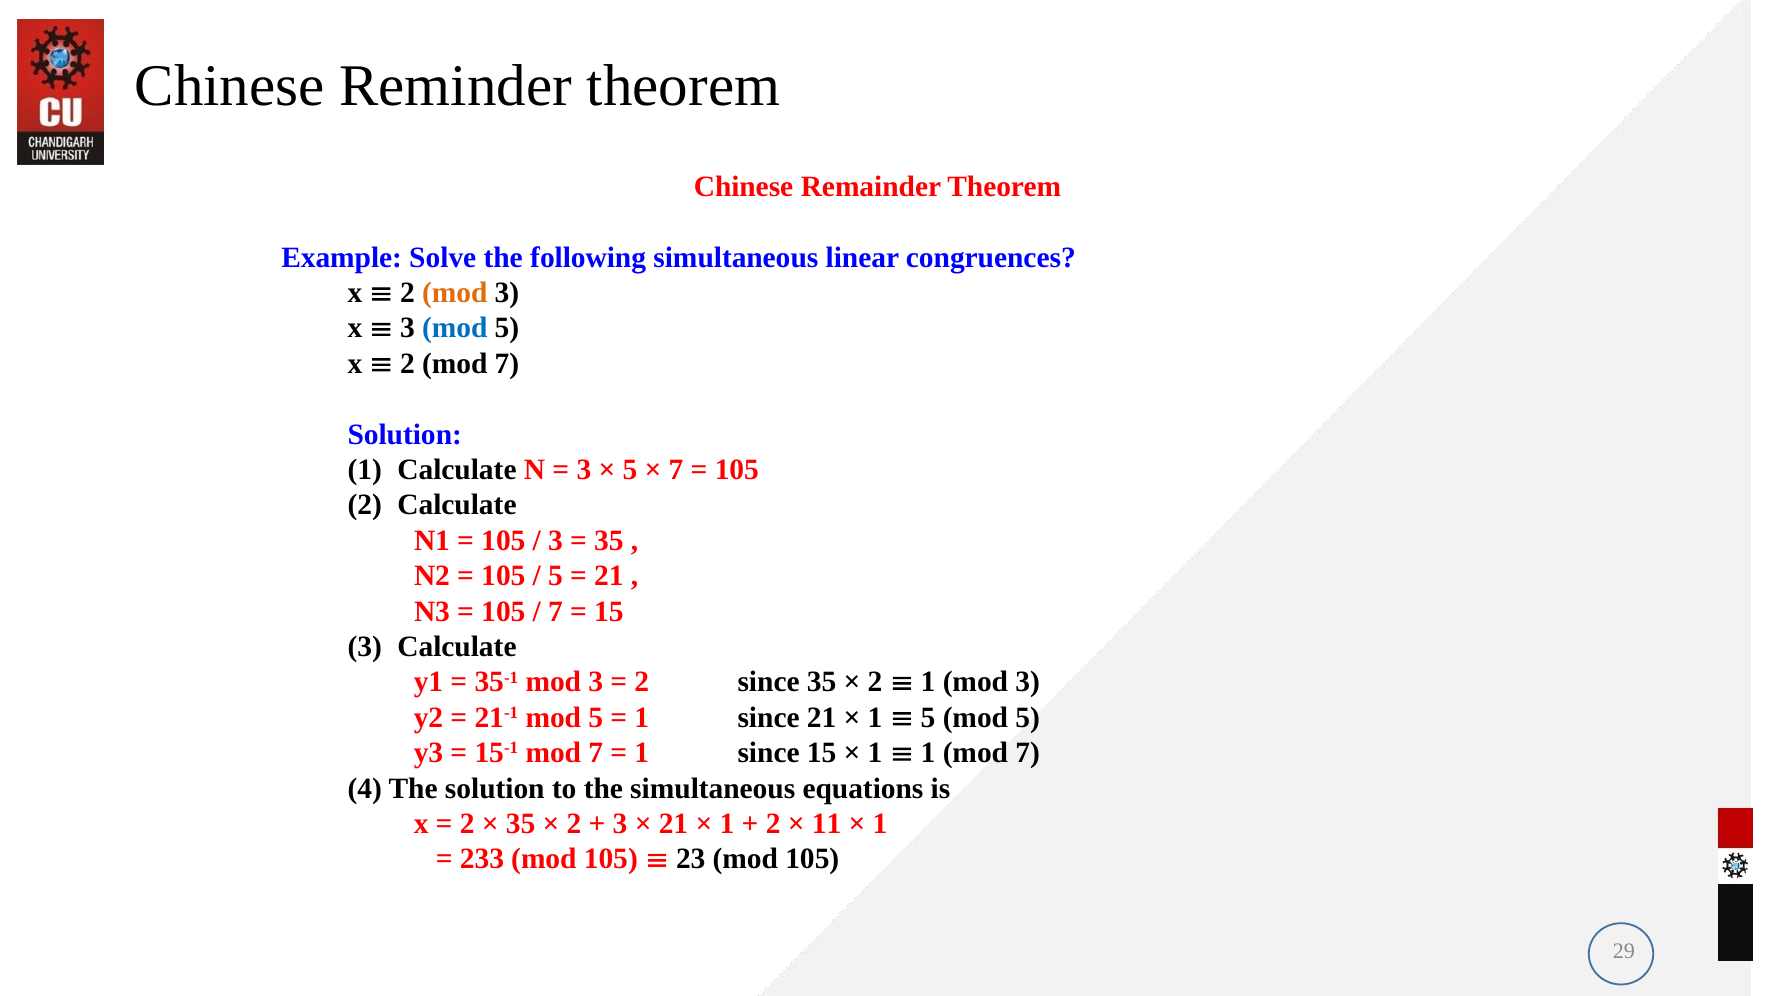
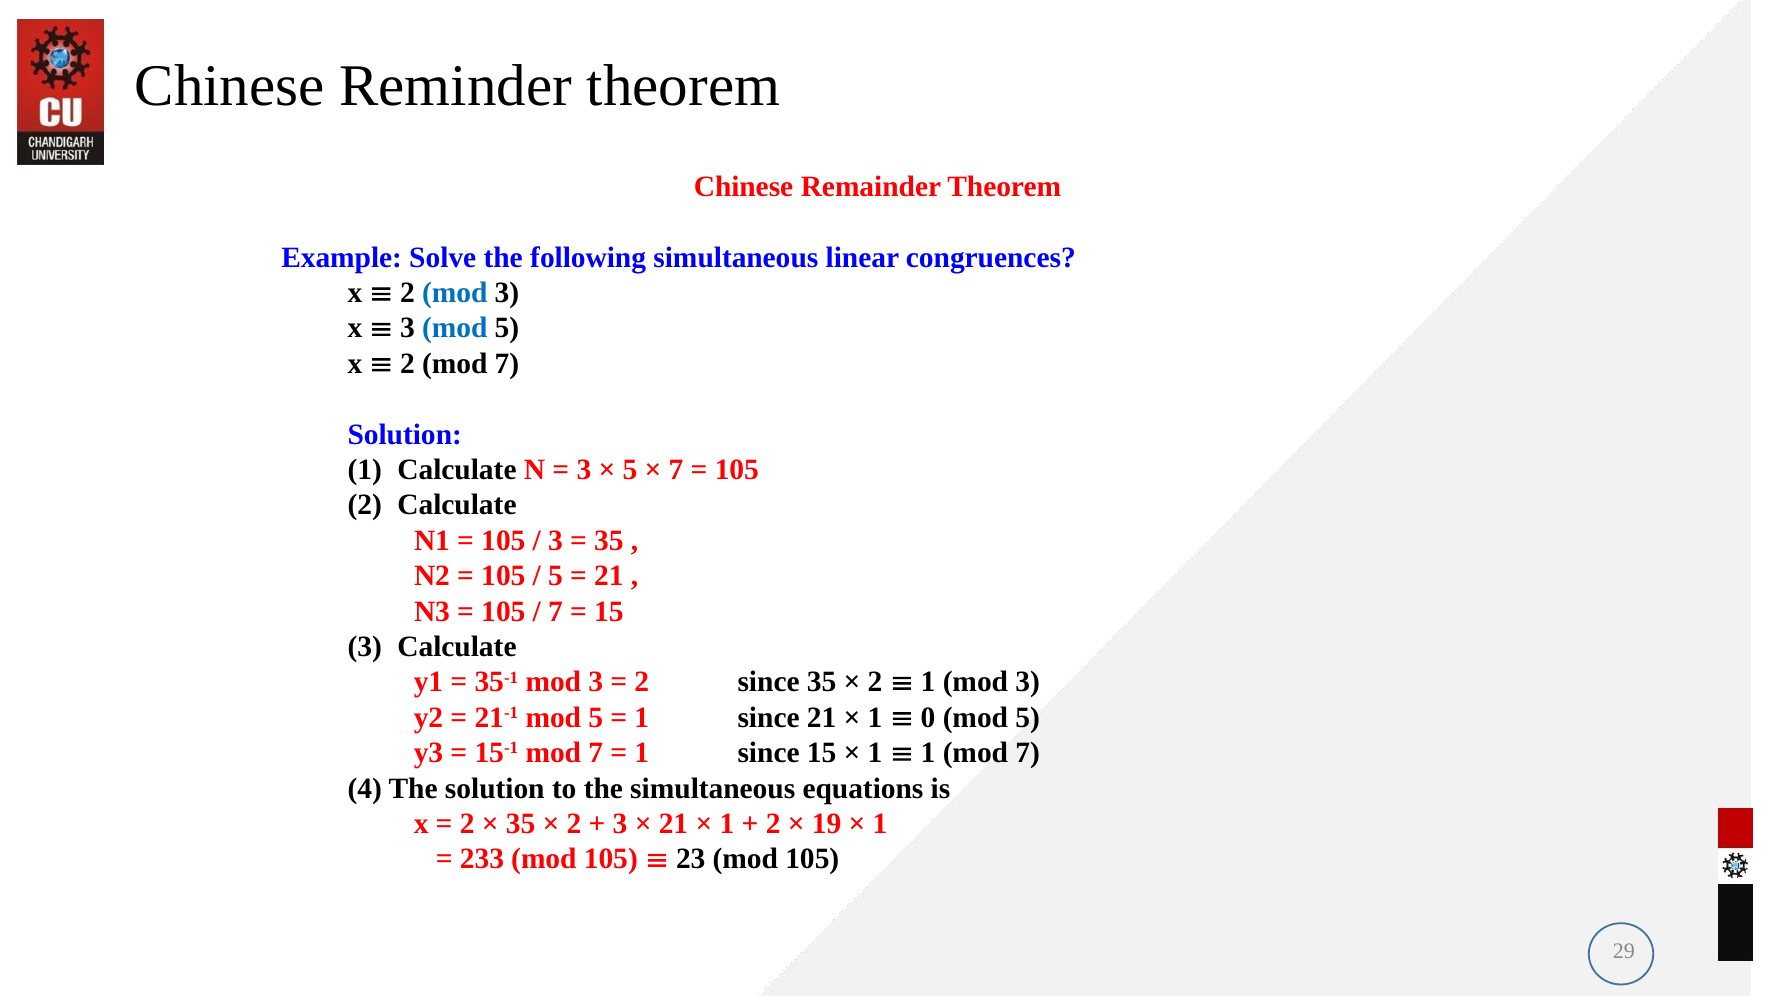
mod colour: orange -> blue (455, 293)
5: 5 -> 0 (928, 717)
11: 11 -> 19 (827, 823)
